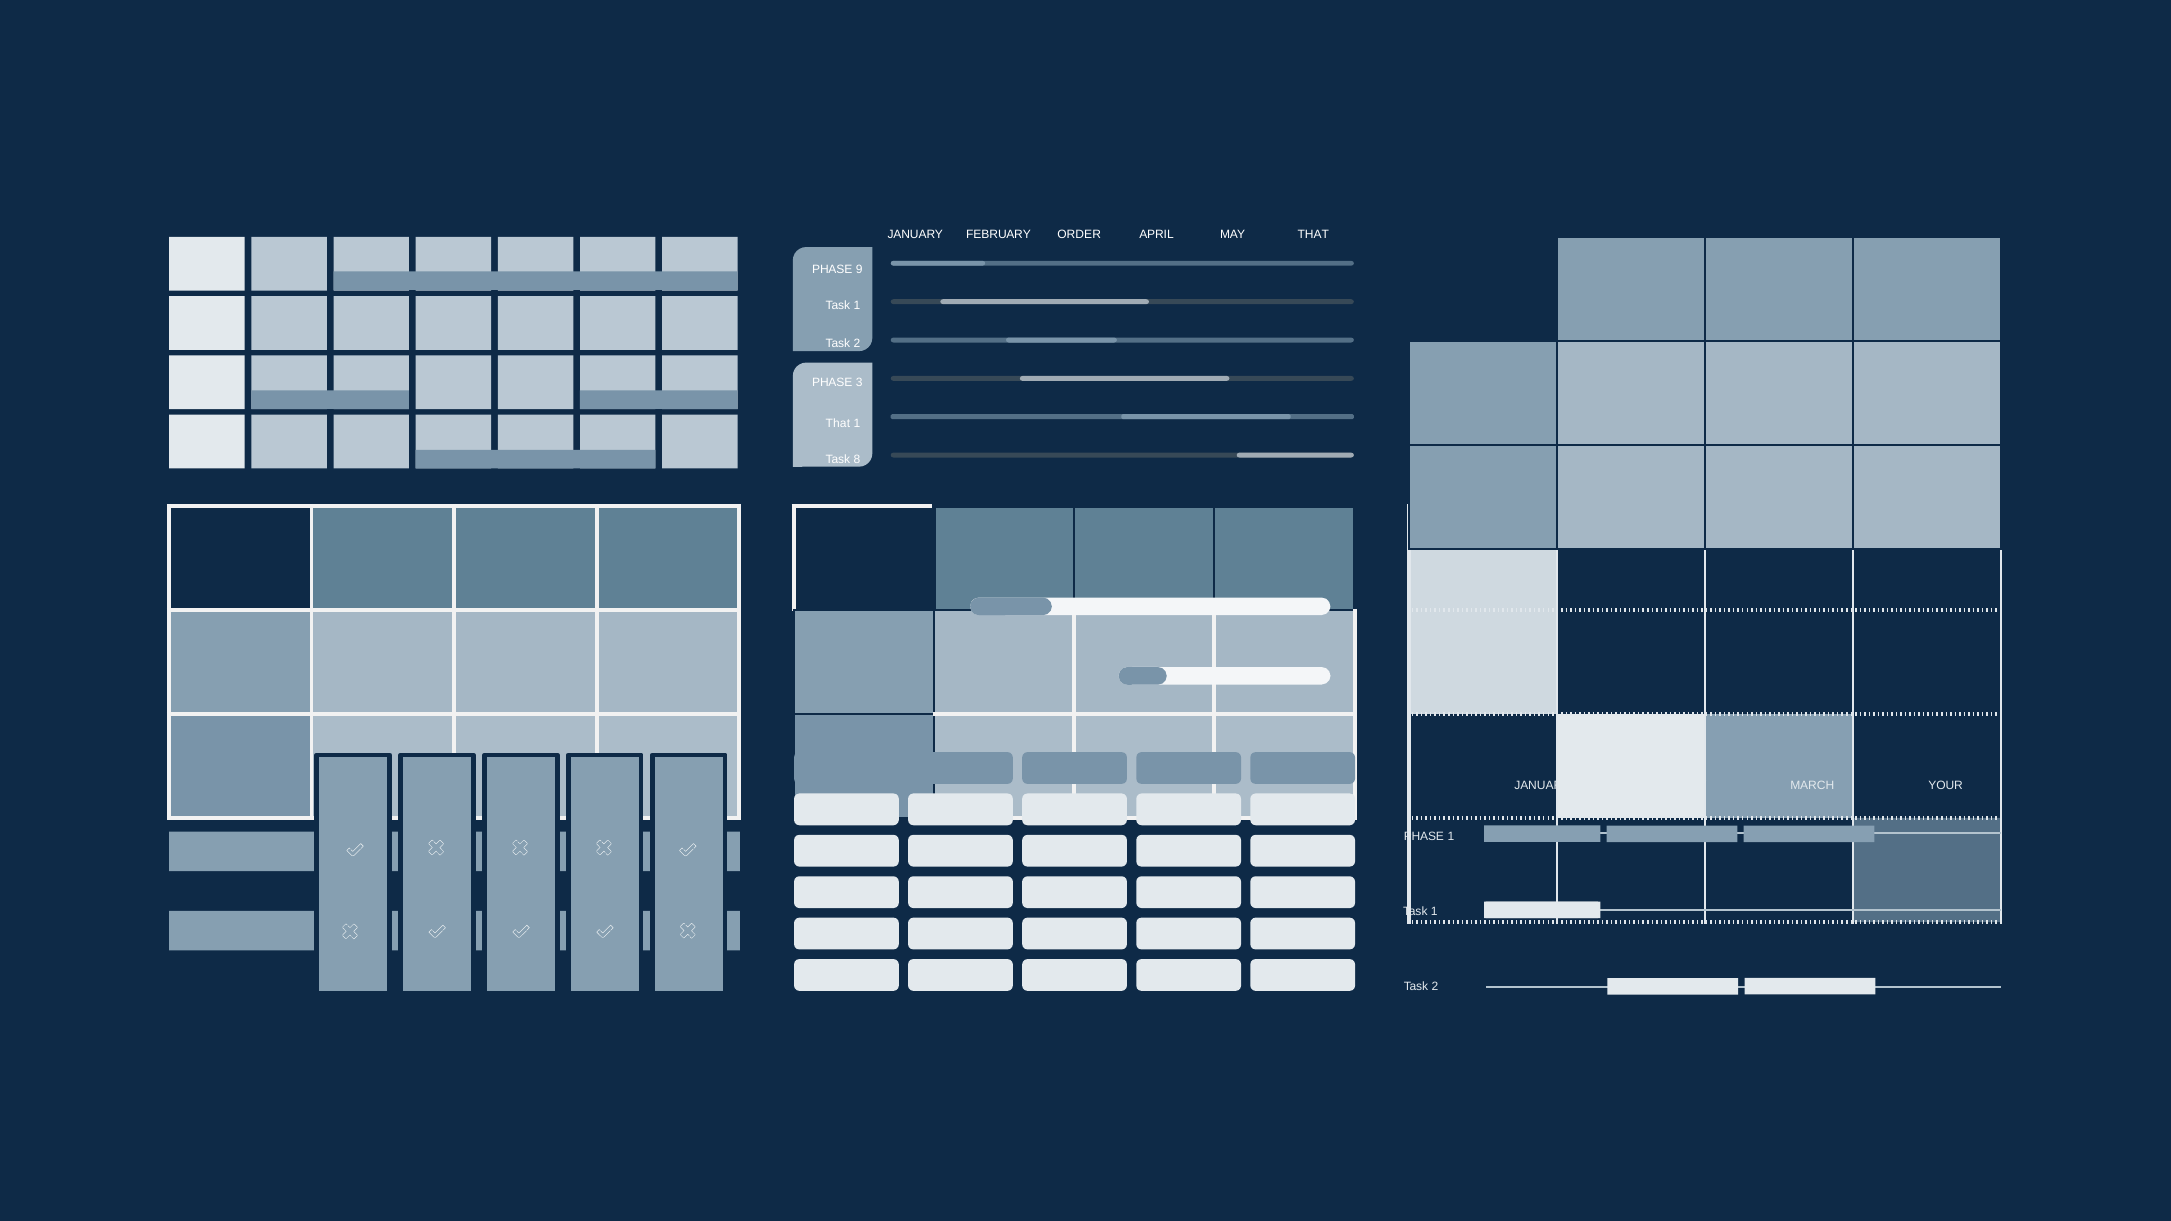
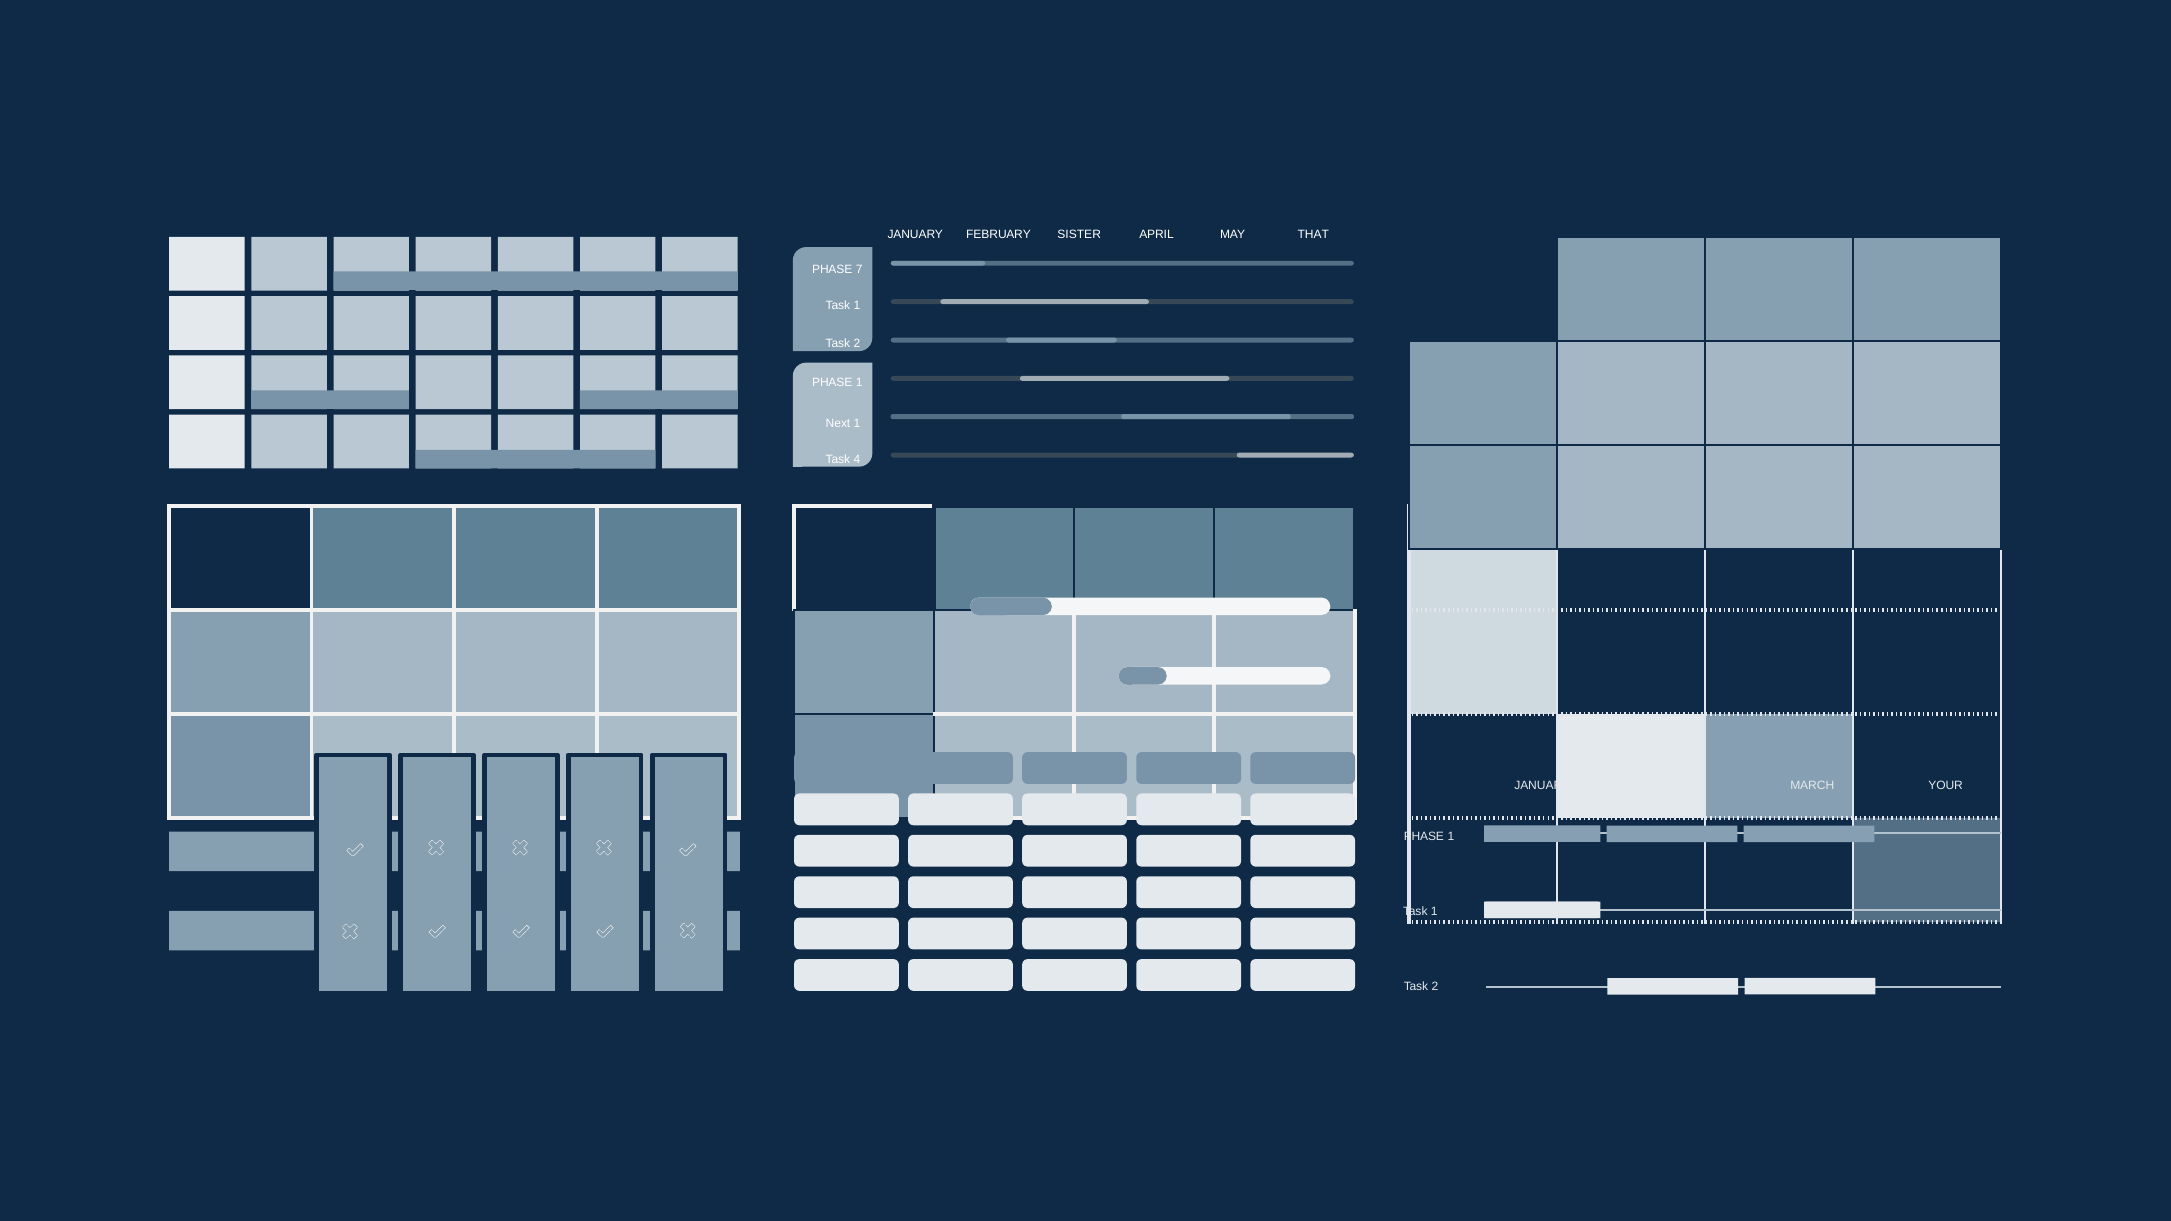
ORDER: ORDER -> SISTER (1079, 234)
9: 9 -> 7 (859, 269)
3: 3 -> 1 (859, 383)
That: That -> Next (838, 424)
8: 8 -> 4 (857, 460)
